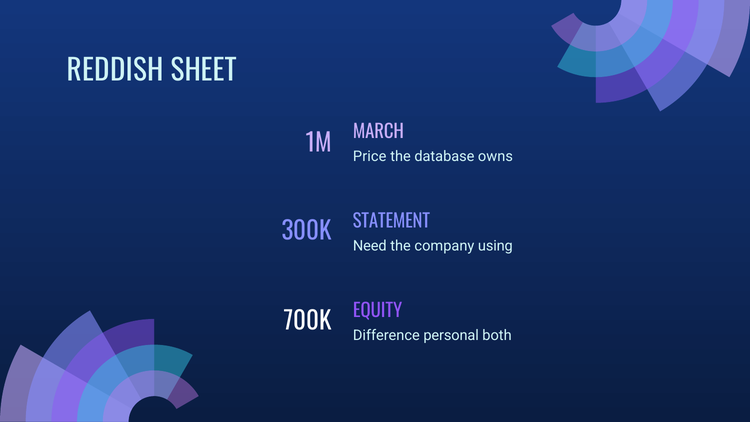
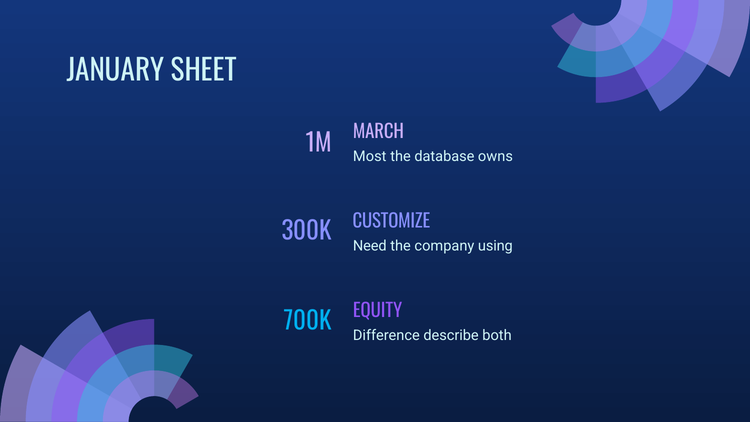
REDDISH: REDDISH -> JANUARY (115, 71)
Price: Price -> Most (370, 156)
STATEMENT: STATEMENT -> CUSTOMIZE (391, 221)
700K colour: white -> light blue (308, 322)
personal: personal -> describe (451, 335)
